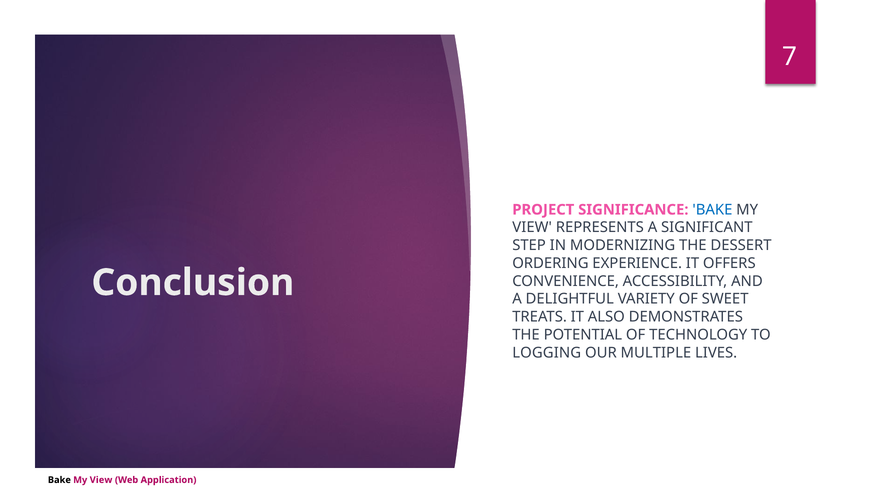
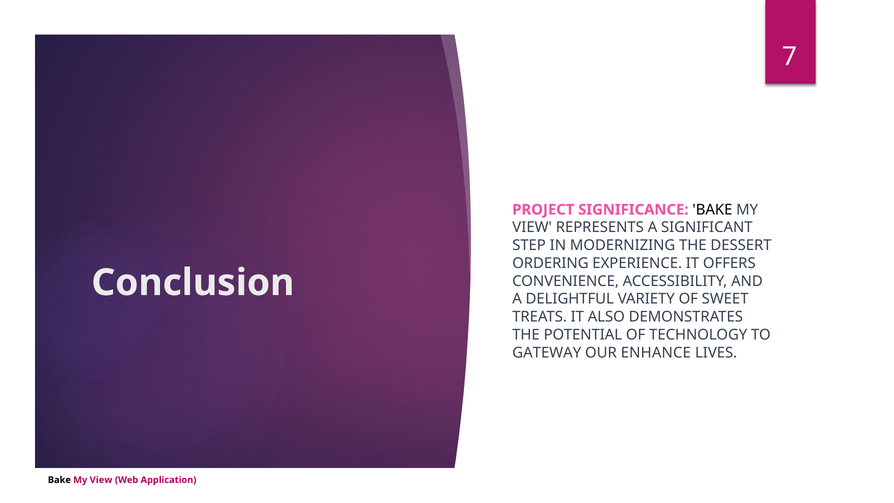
BAKE colour: blue -> black (712, 210)
LOGGING: LOGGING -> GATEWAY (547, 353)
MULTIPLE: MULTIPLE -> ENHANCE (656, 353)
